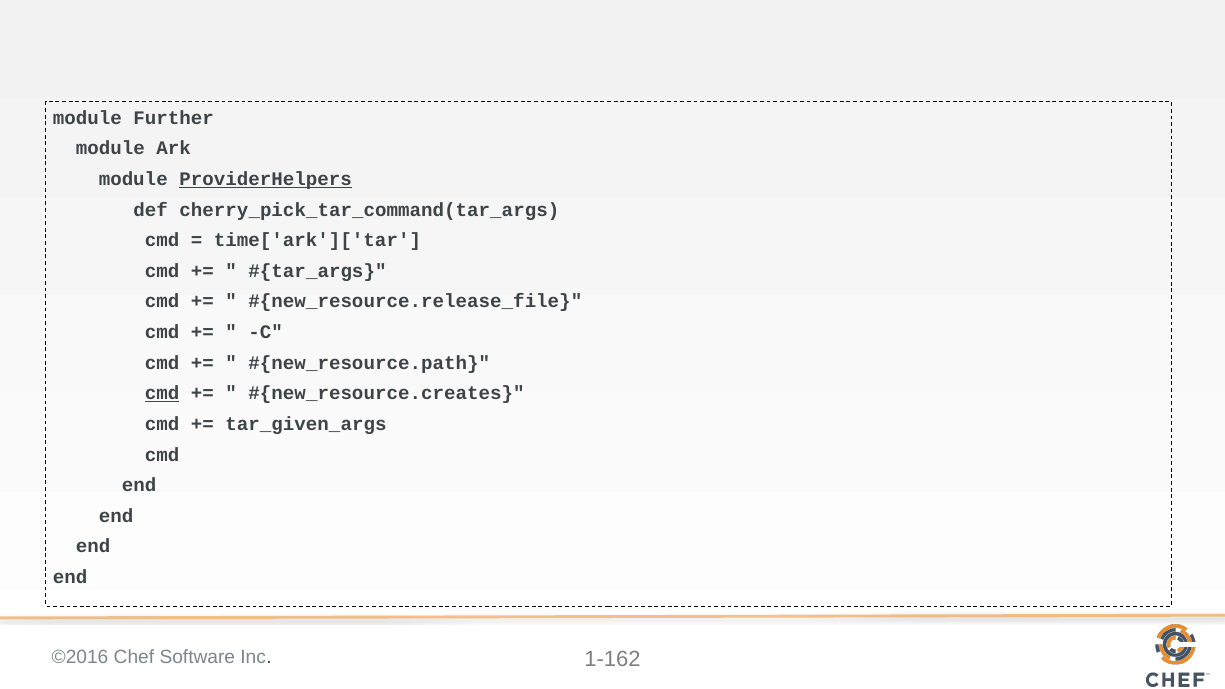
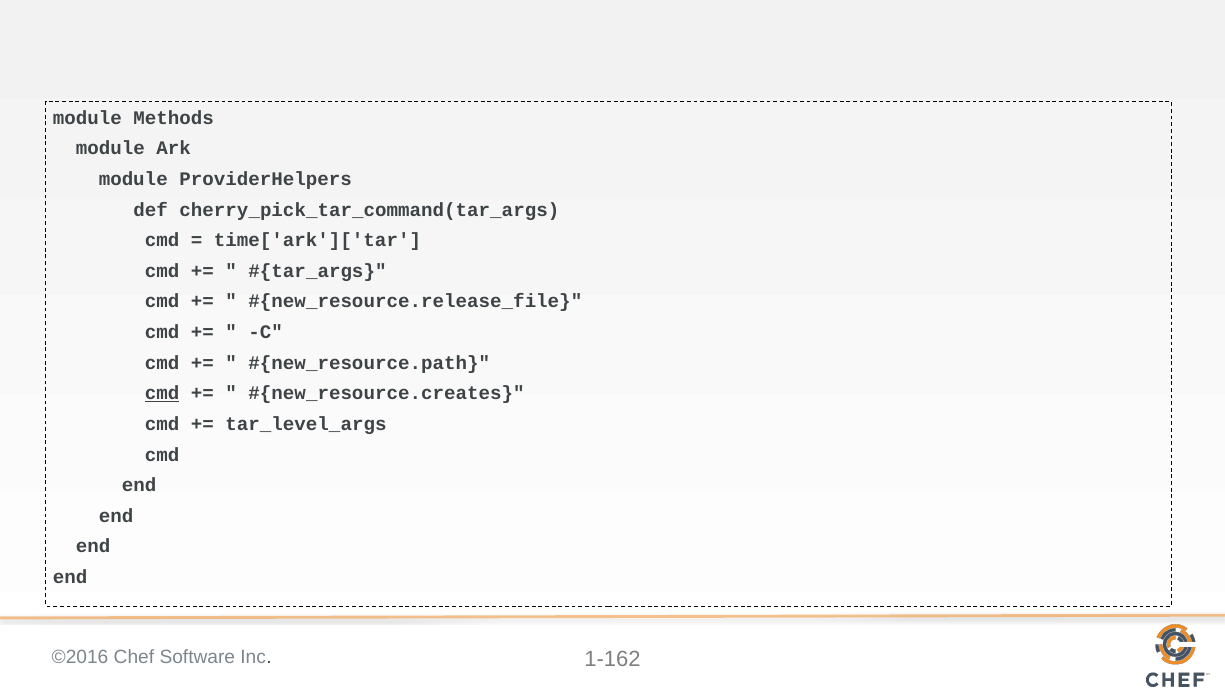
Further: Further -> Methods (174, 118)
ProviderHelpers underline: present -> none (266, 179)
tar_given_args: tar_given_args -> tar_level_args (306, 424)
